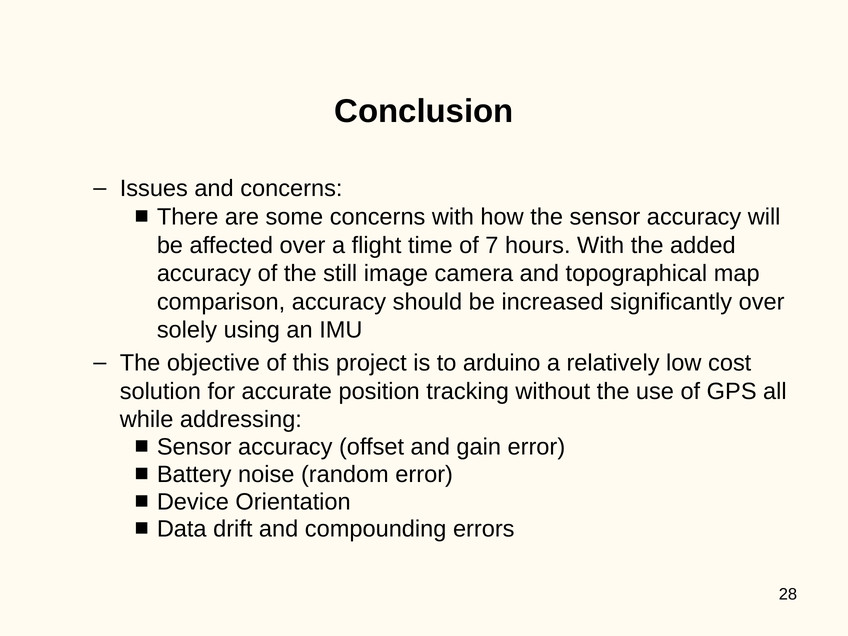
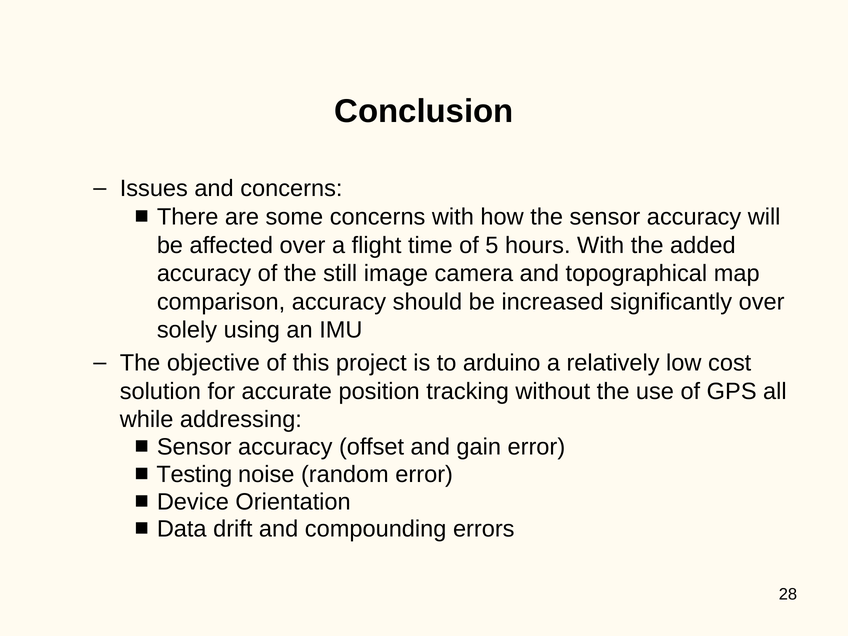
7: 7 -> 5 (492, 245)
Battery: Battery -> Testing (194, 474)
